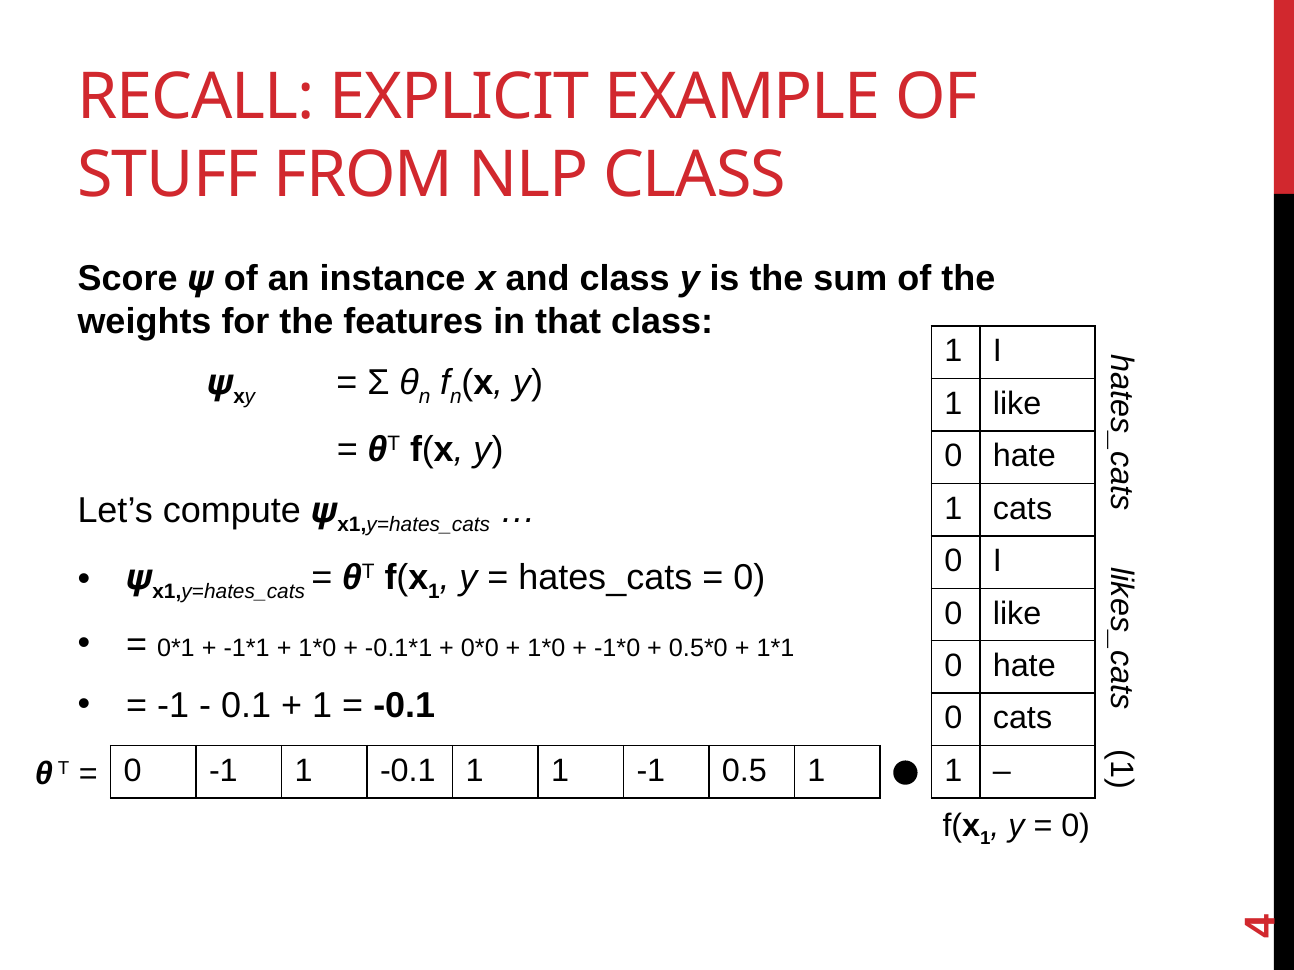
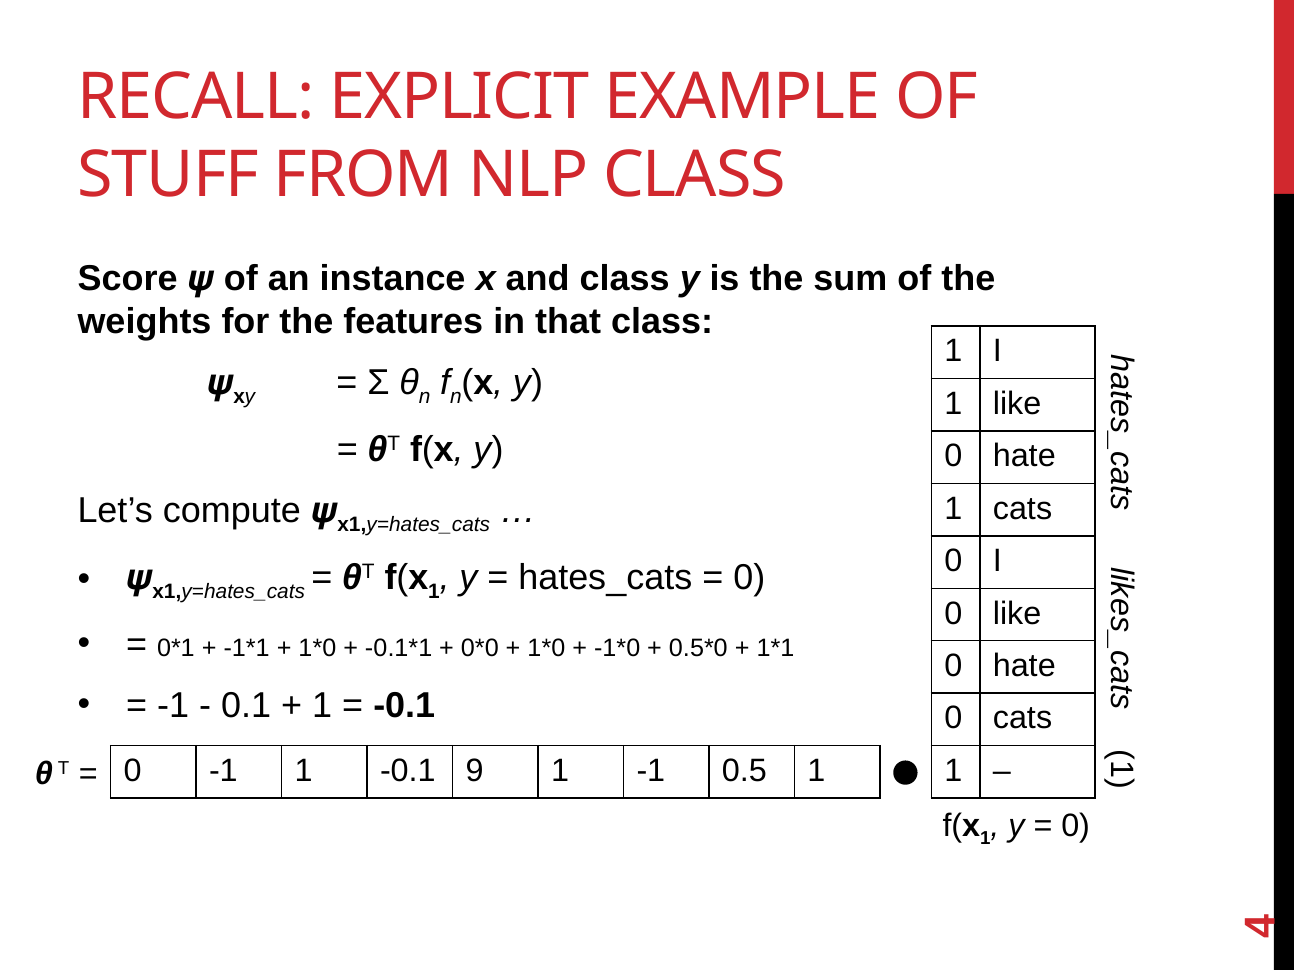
-0.1 1: 1 -> 9 (475, 771)
